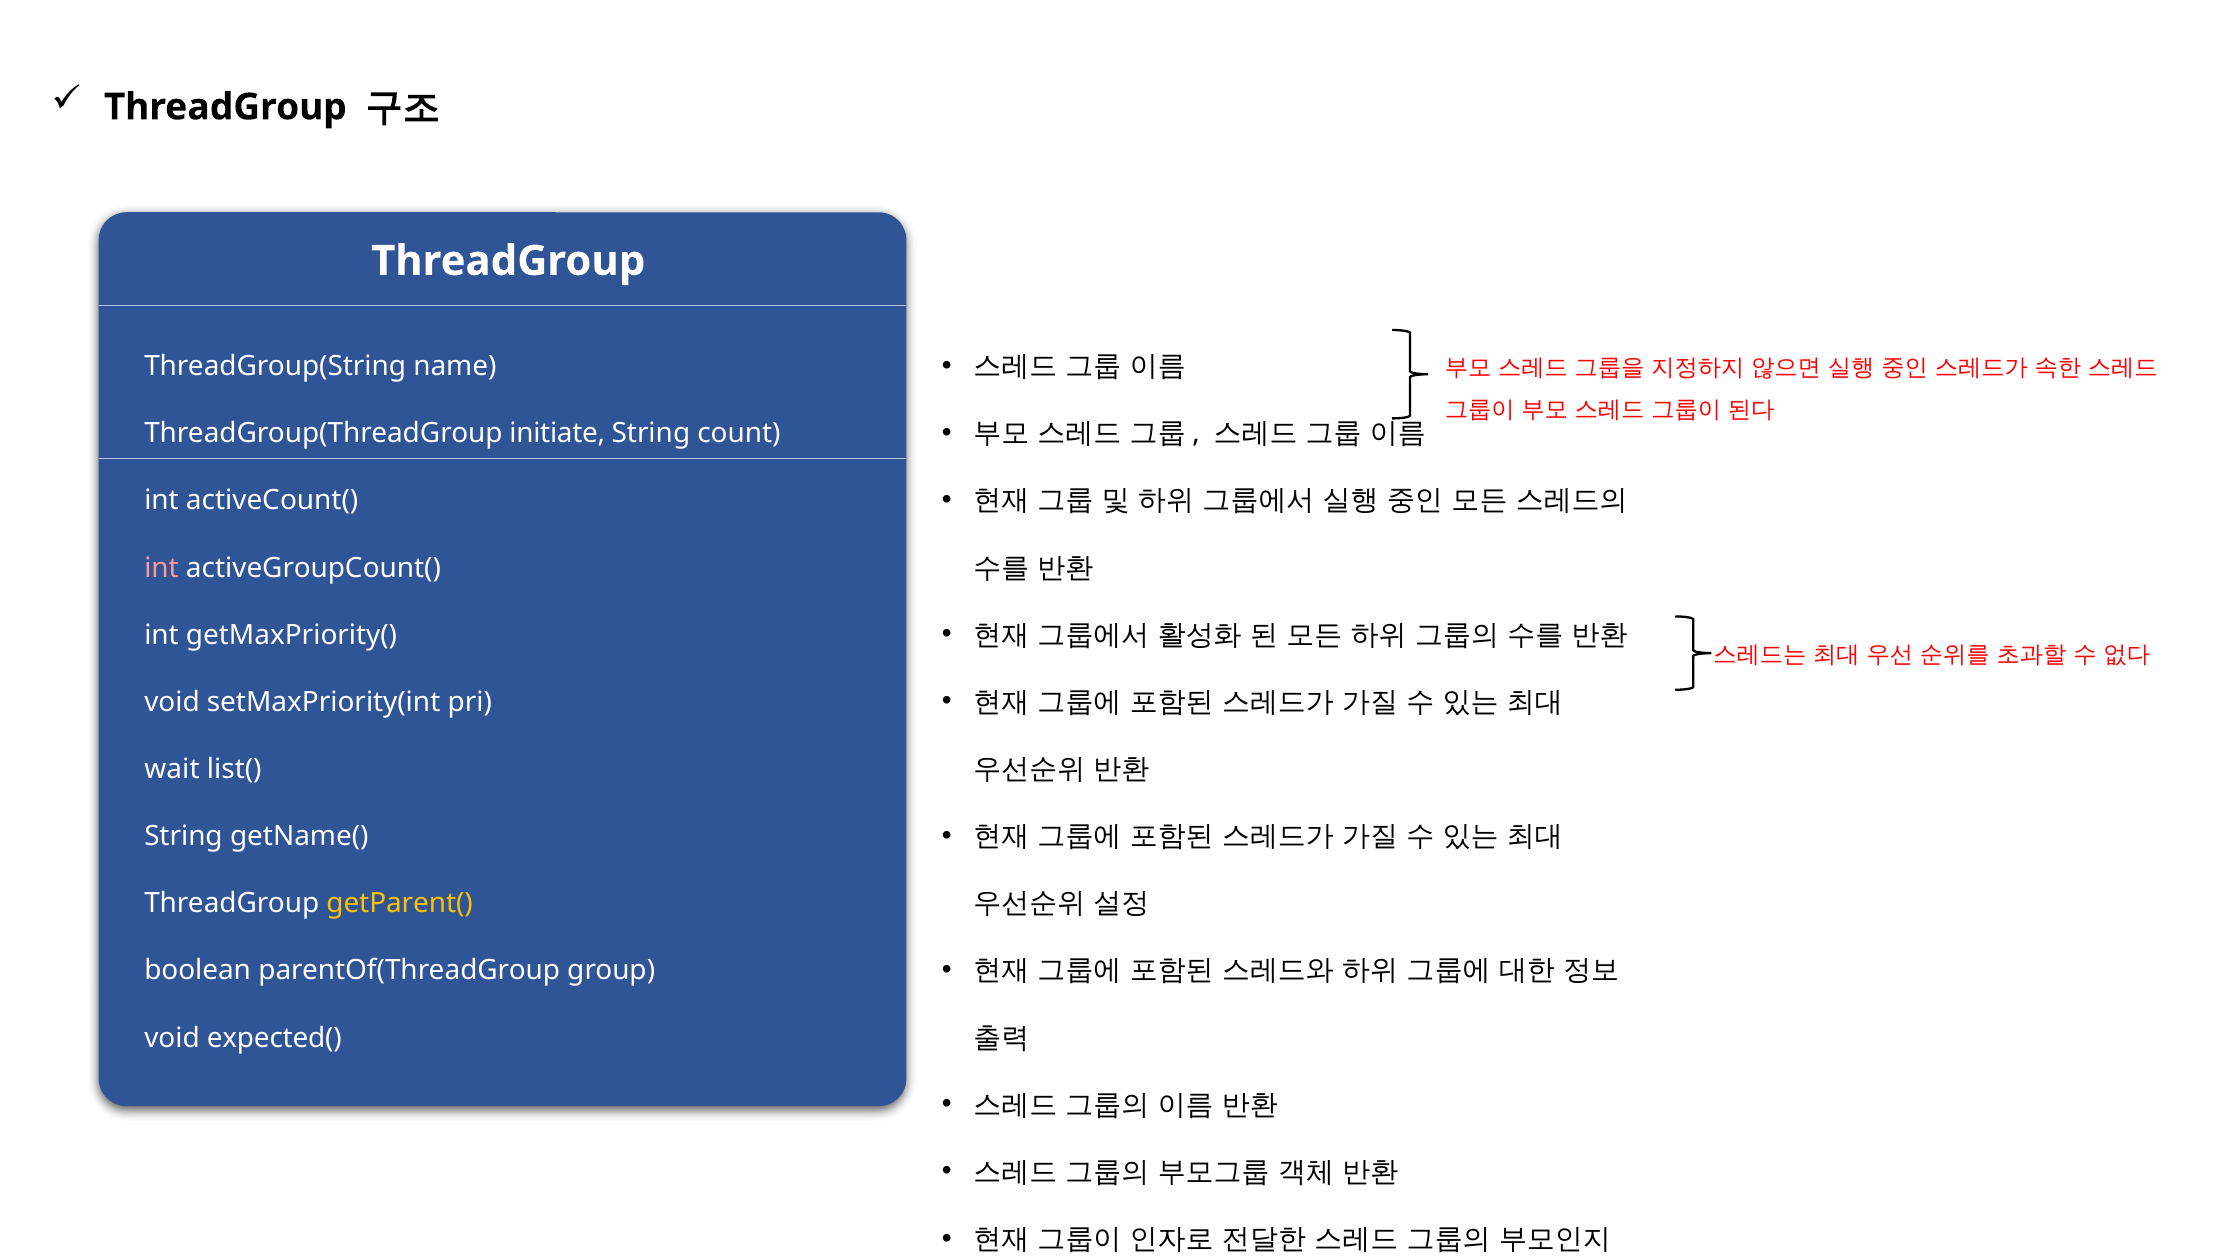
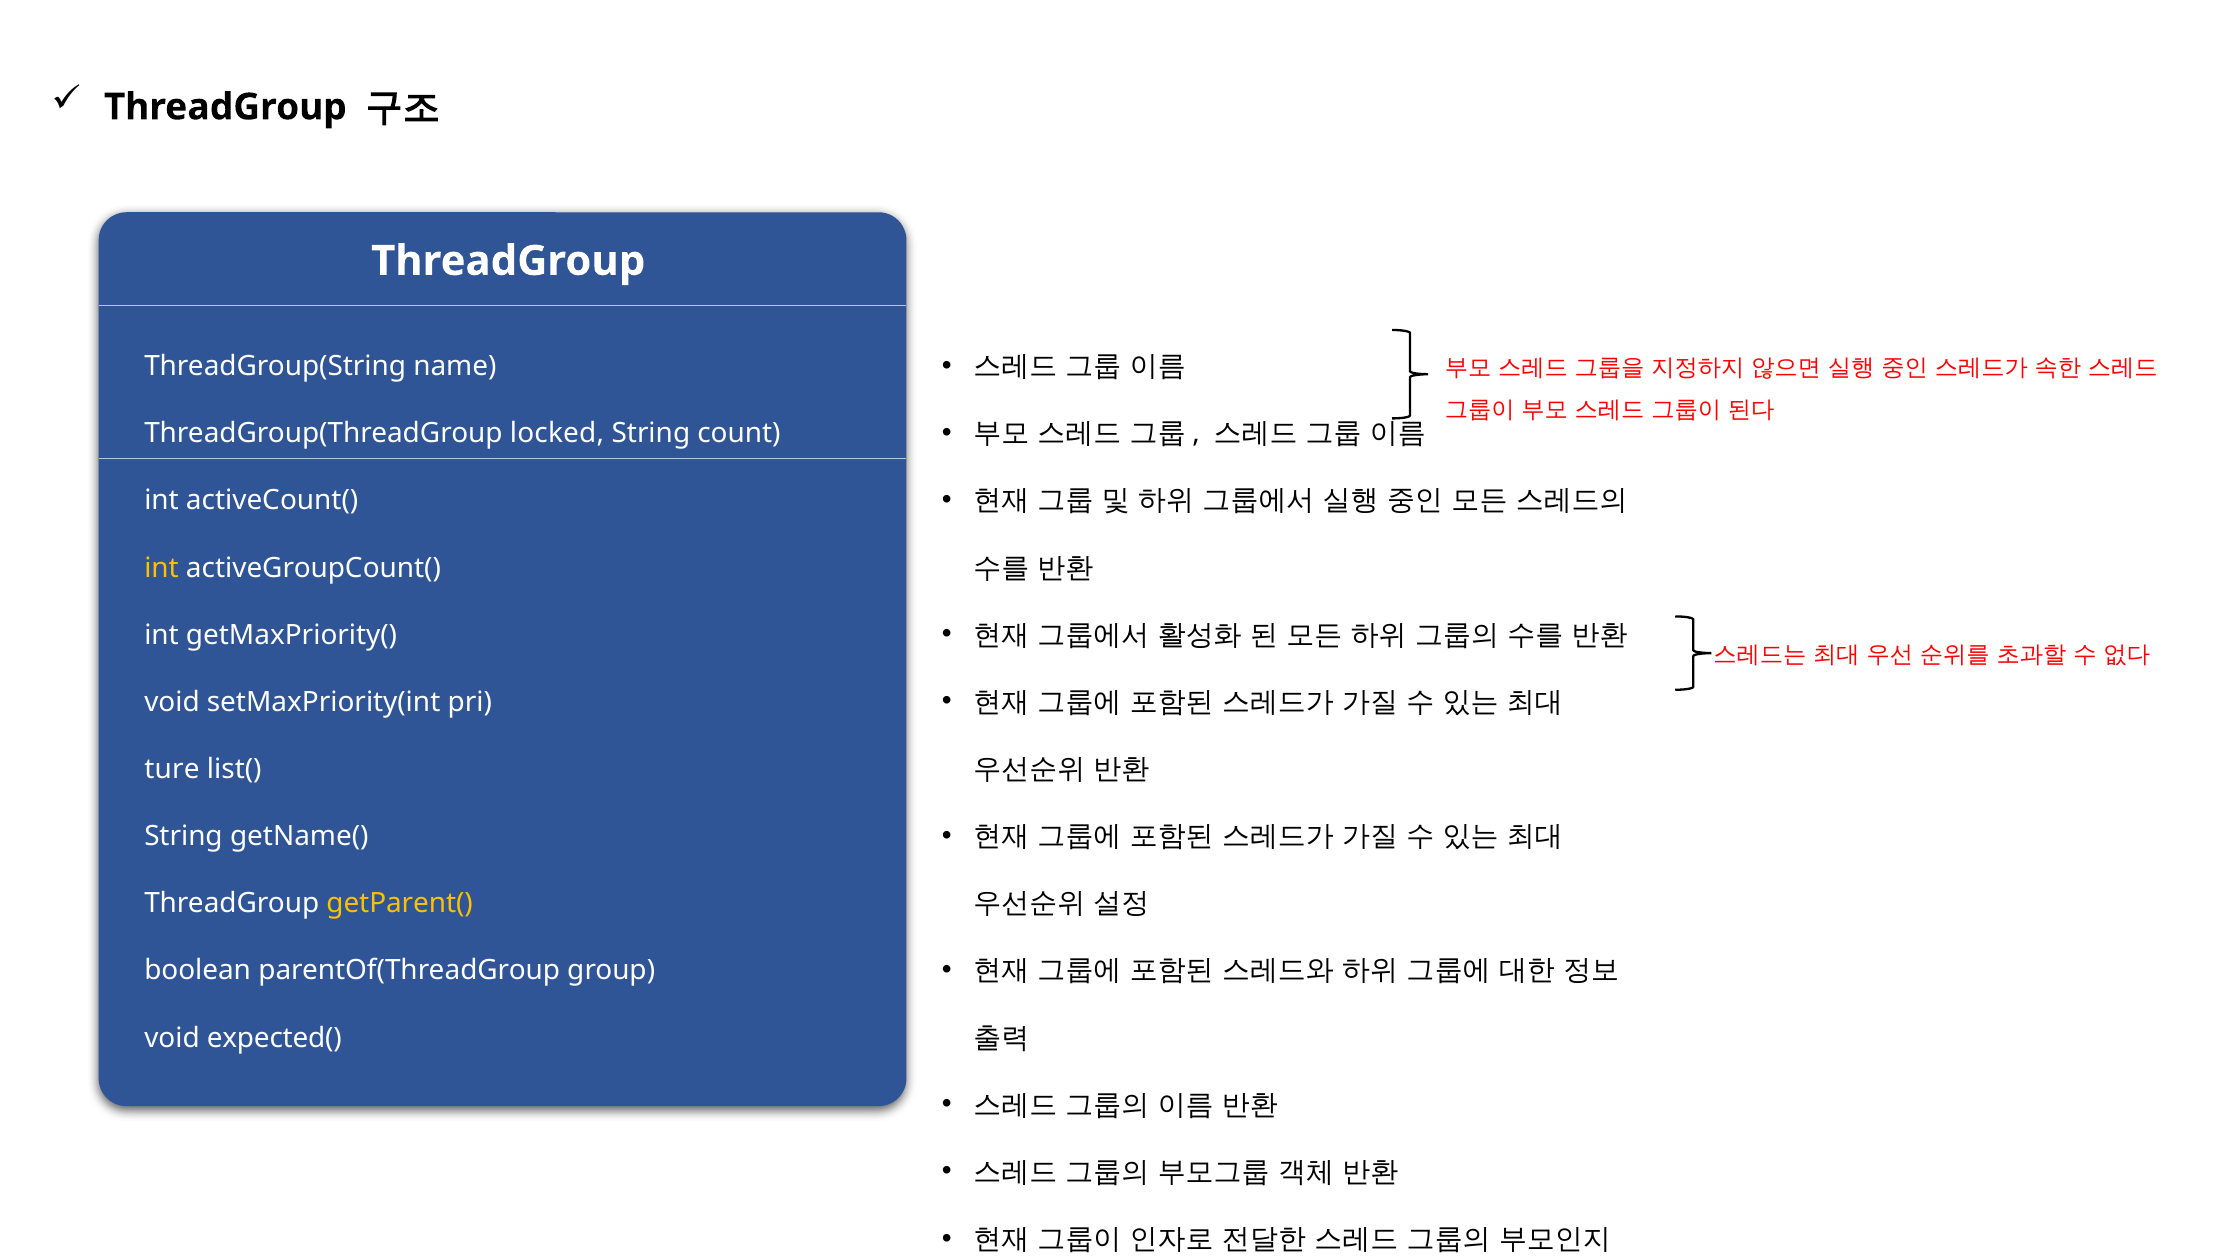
initiate: initiate -> locked (557, 434)
int colour: pink -> yellow (162, 568)
wait: wait -> ture (172, 769)
